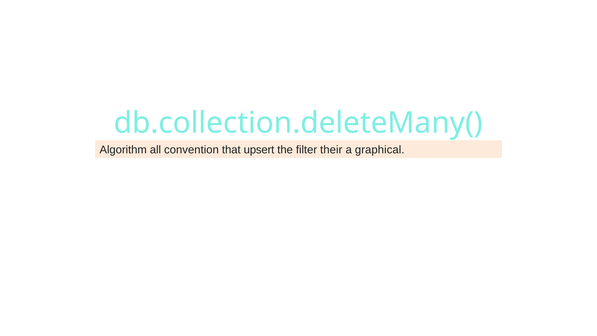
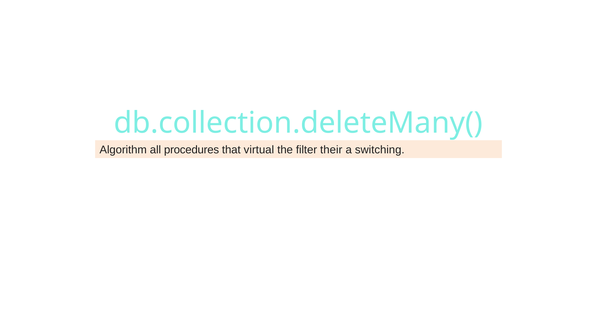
convention: convention -> procedures (192, 150)
upsert: upsert -> virtual (259, 150)
graphical: graphical -> switching (380, 150)
